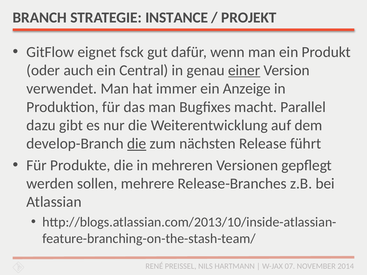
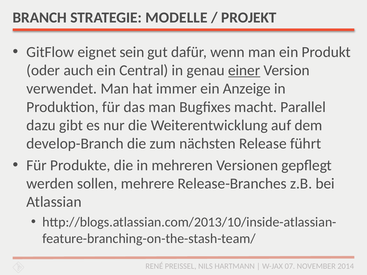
INSTANCE: INSTANCE -> MODELLE (176, 18)
fsck: fsck -> sein (132, 52)
die underline: present -> none (137, 144)
